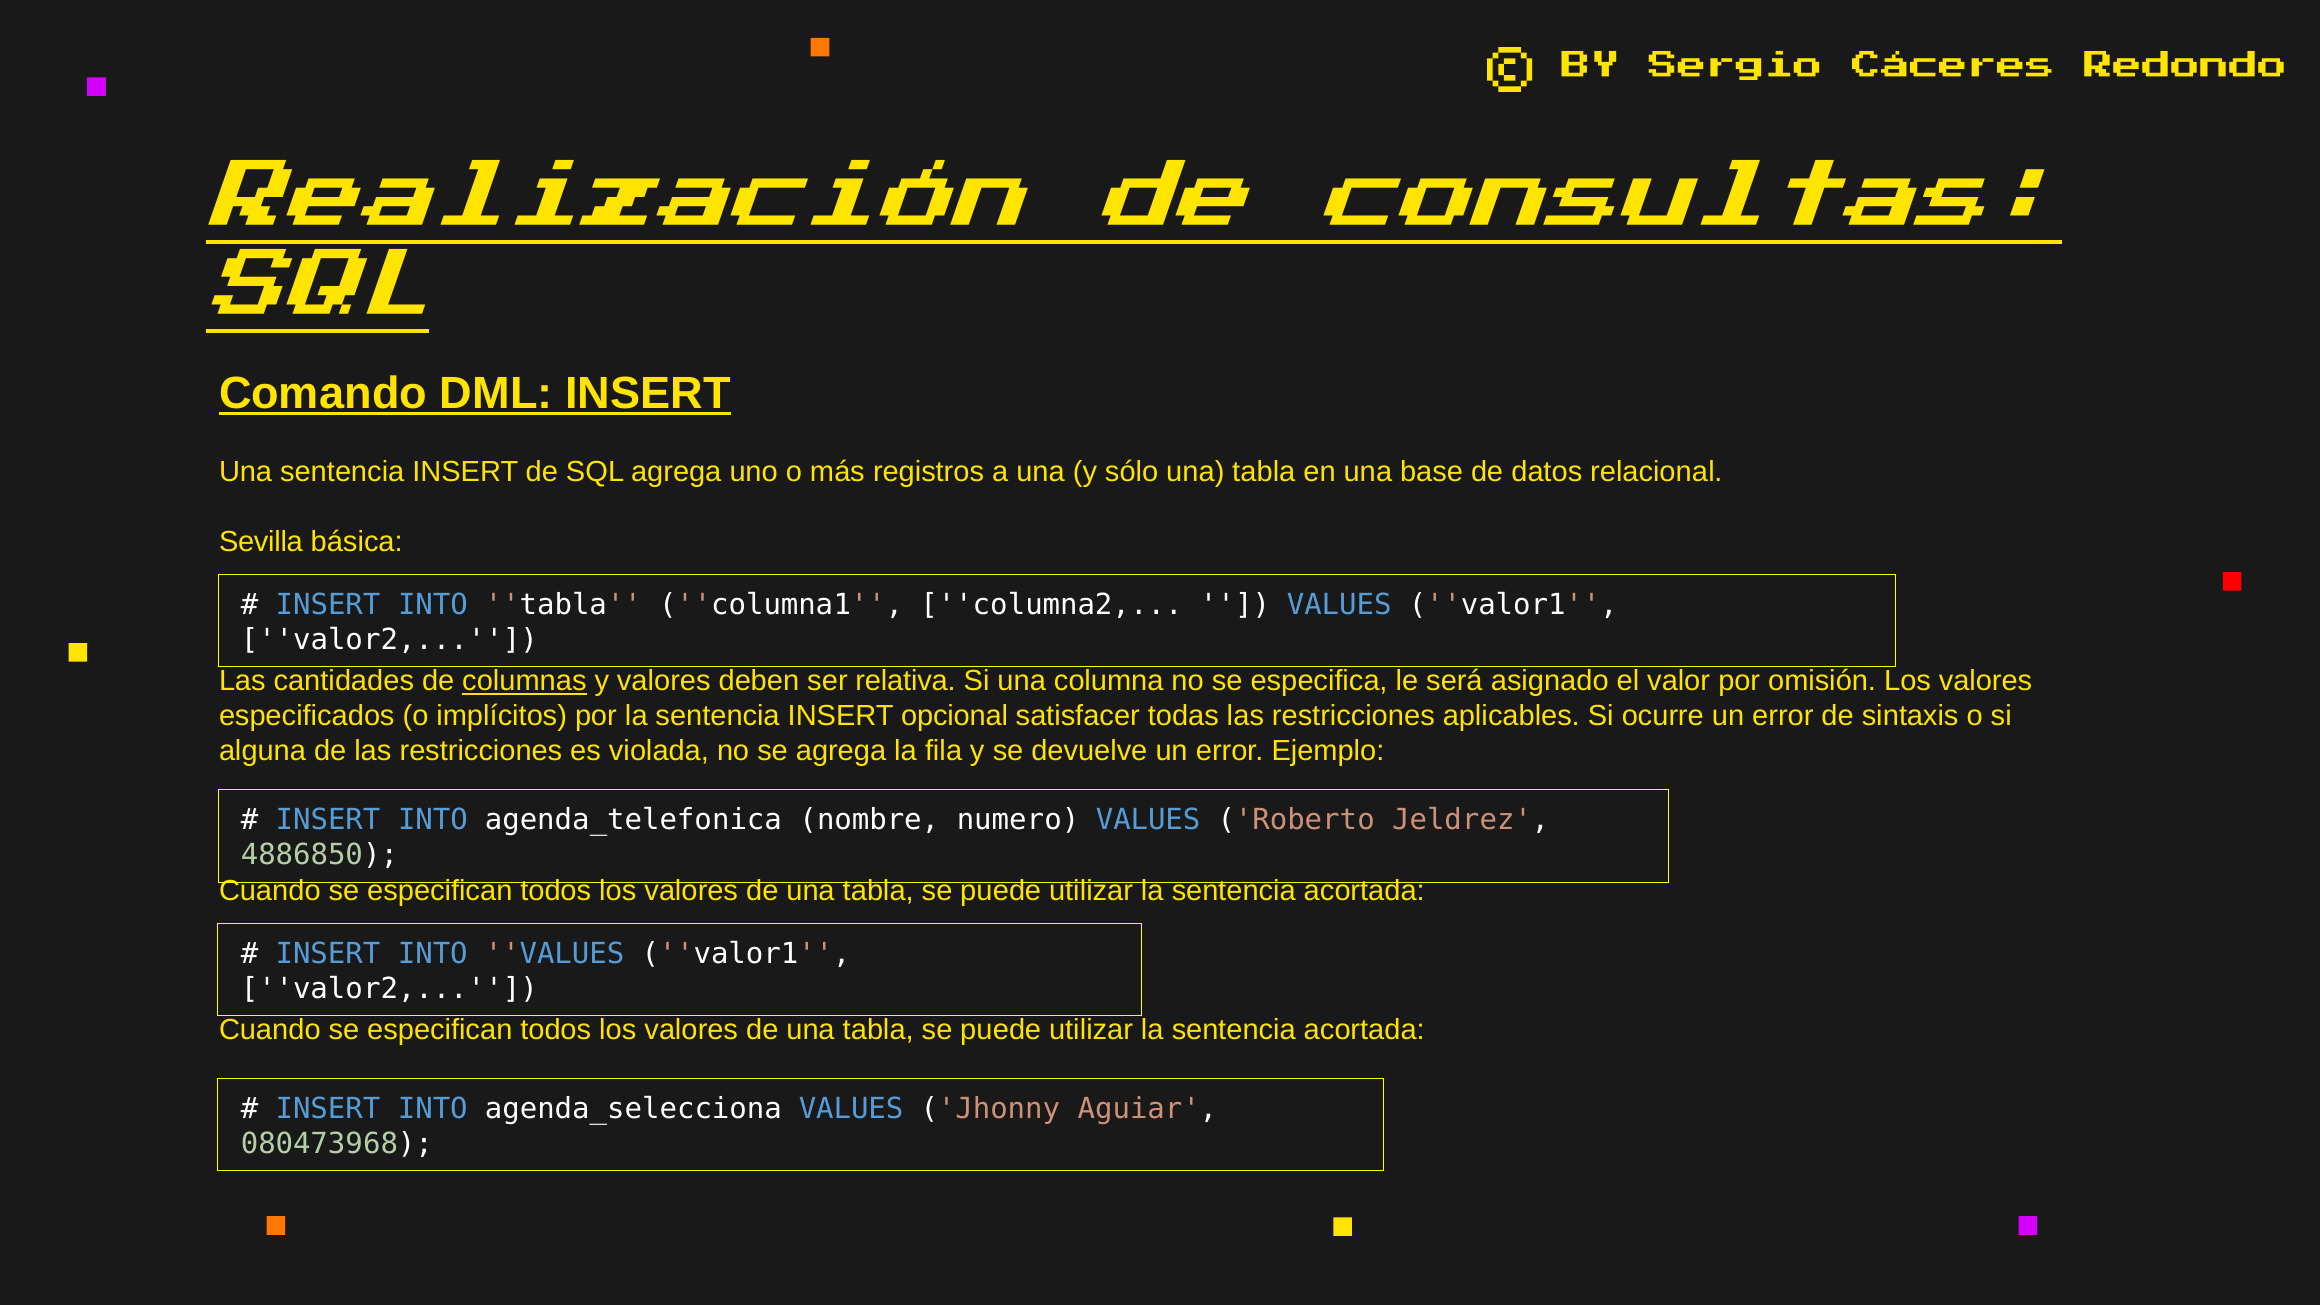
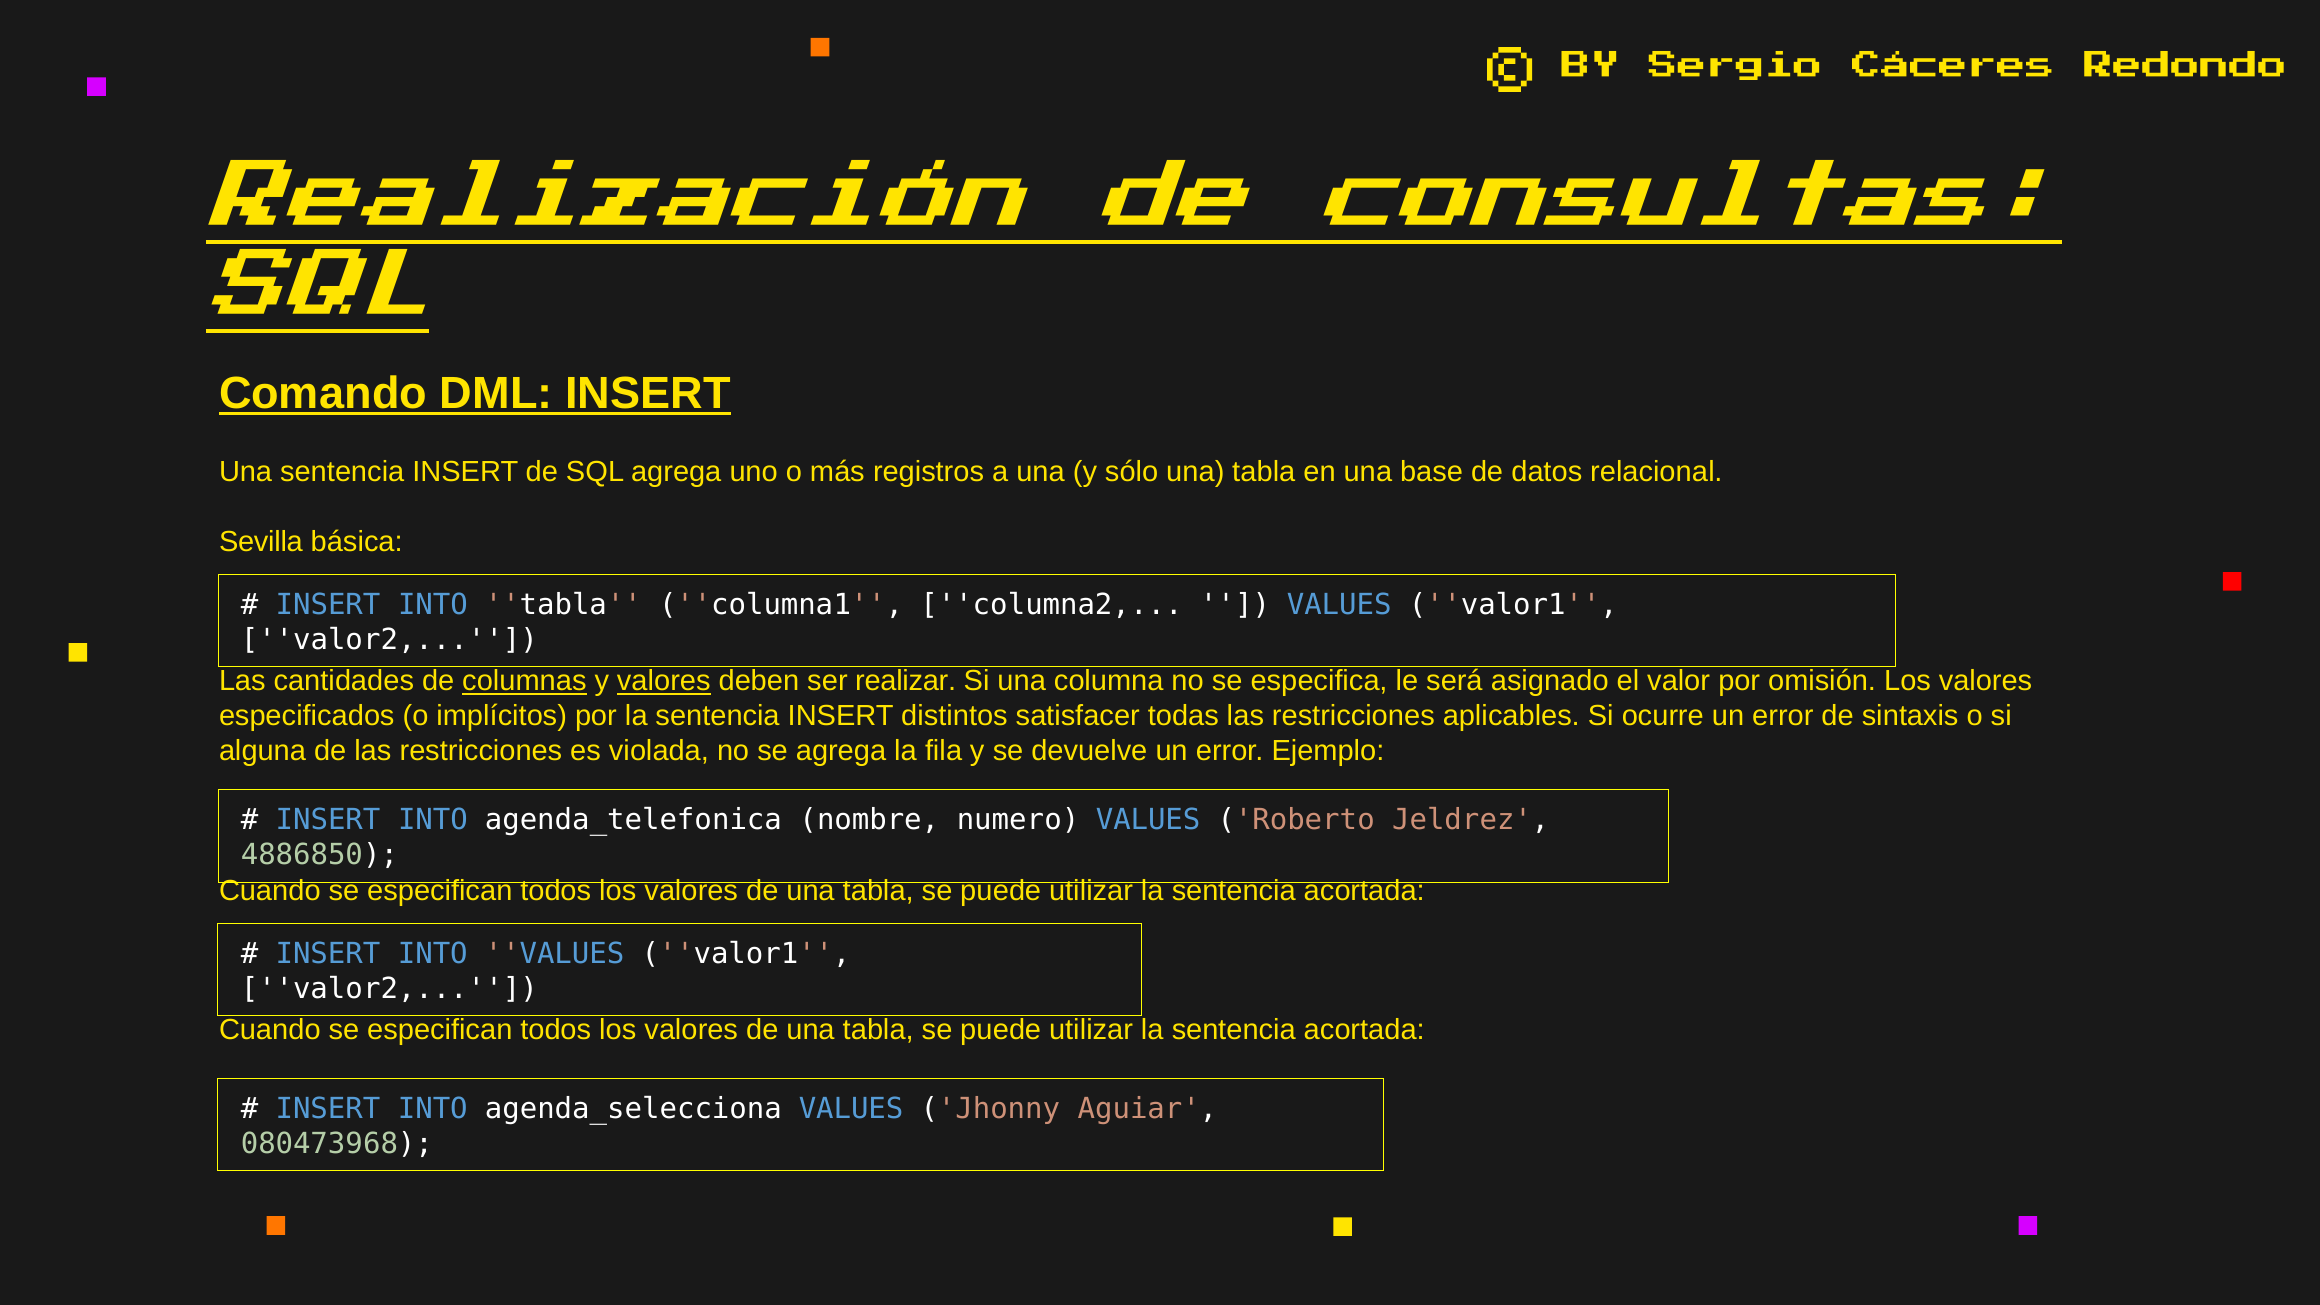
valores underline: none -> present (664, 681)
relativa: relativa -> realizar (906, 681)
opcional: opcional -> distintos (954, 716)
